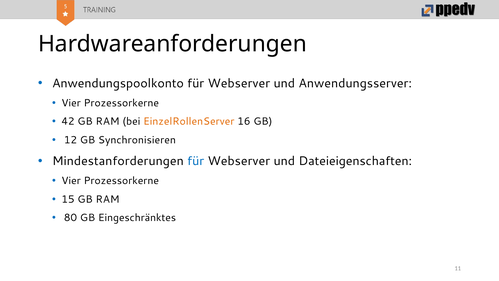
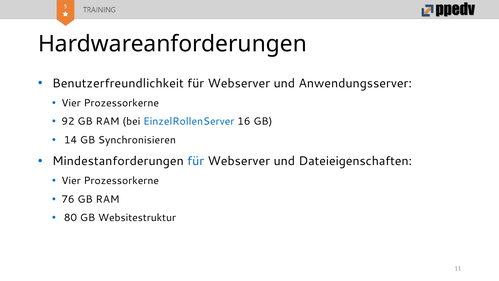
Anwendungspoolkonto: Anwendungspoolkonto -> Benutzerfreundlichkeit (118, 83)
42: 42 -> 92 (68, 121)
EinzelRollenServer colour: orange -> blue (189, 121)
12: 12 -> 14 (70, 140)
15: 15 -> 76 (68, 199)
Eingeschränktes: Eingeschränktes -> Websitestruktur (137, 218)
